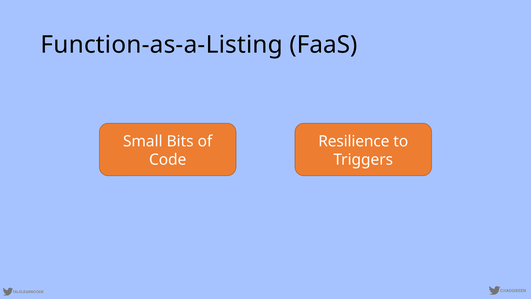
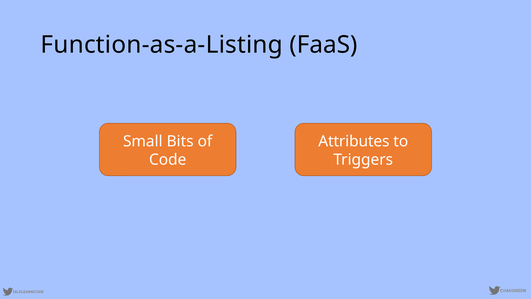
Resilience: Resilience -> Attributes (354, 141)
